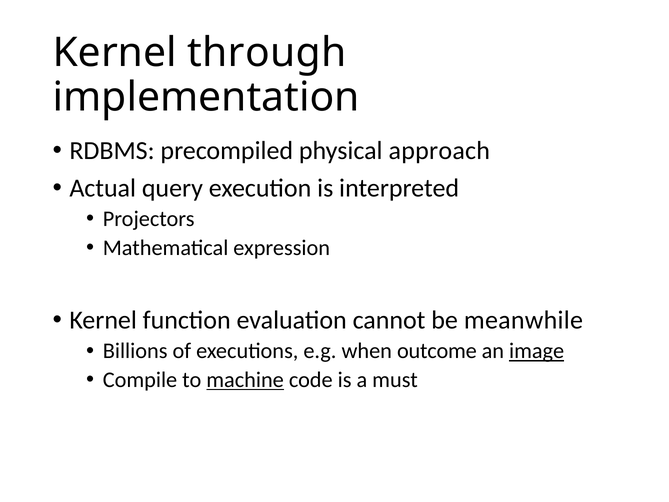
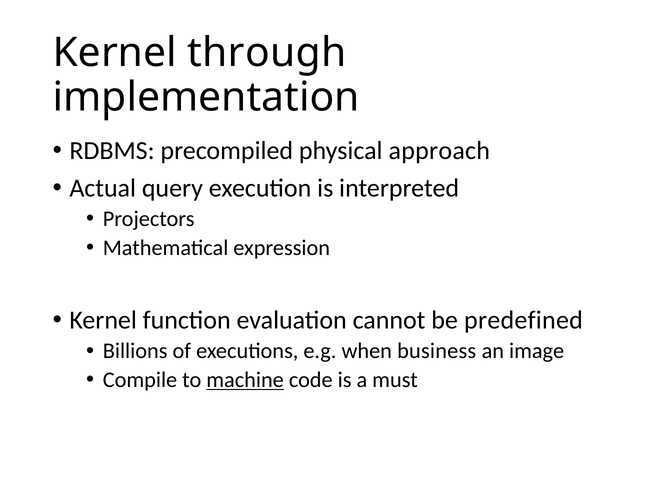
meanwhile: meanwhile -> predefined (523, 320)
outcome: outcome -> business (437, 351)
image underline: present -> none (537, 351)
